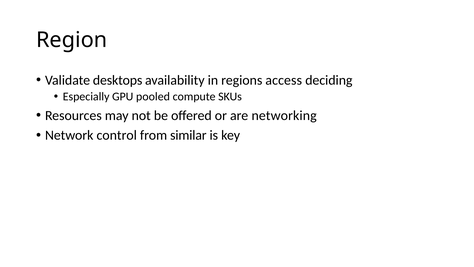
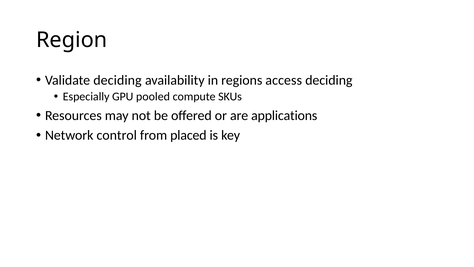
Validate desktops: desktops -> deciding (117, 80)
networking: networking -> applications (284, 115)
similar: similar -> placed (188, 135)
